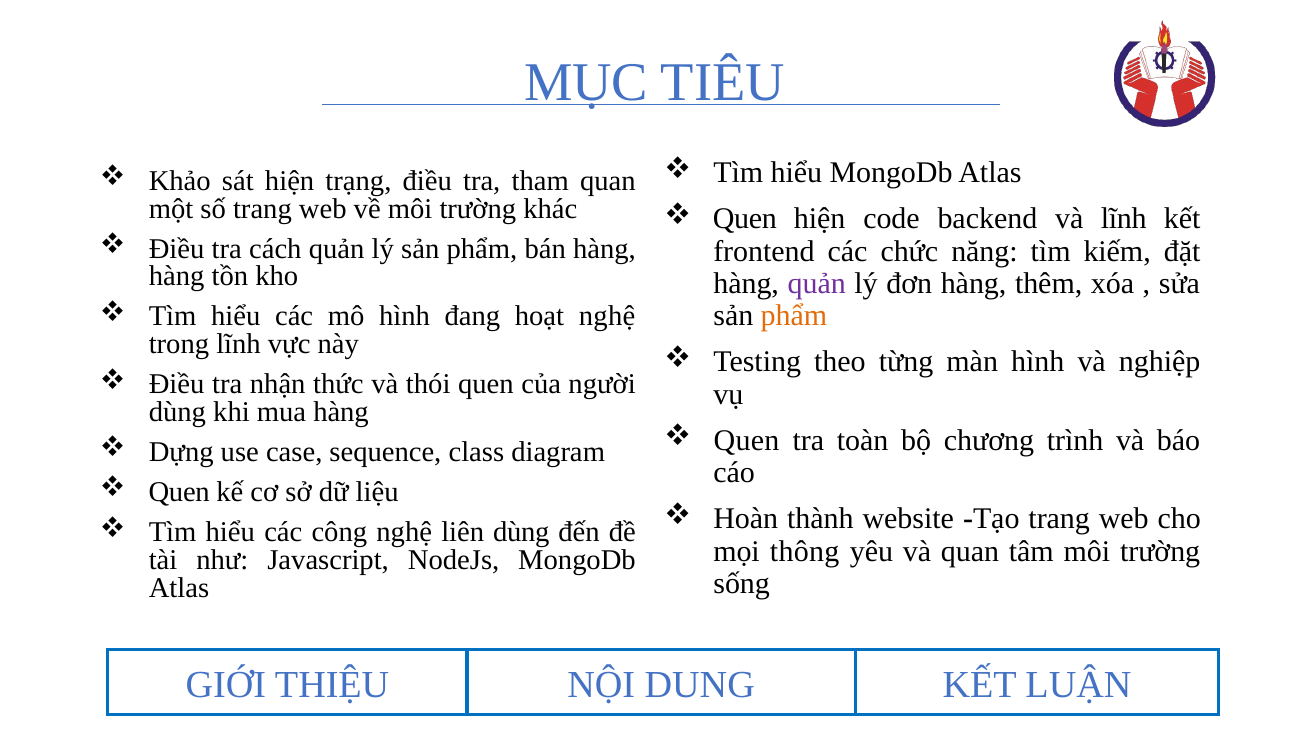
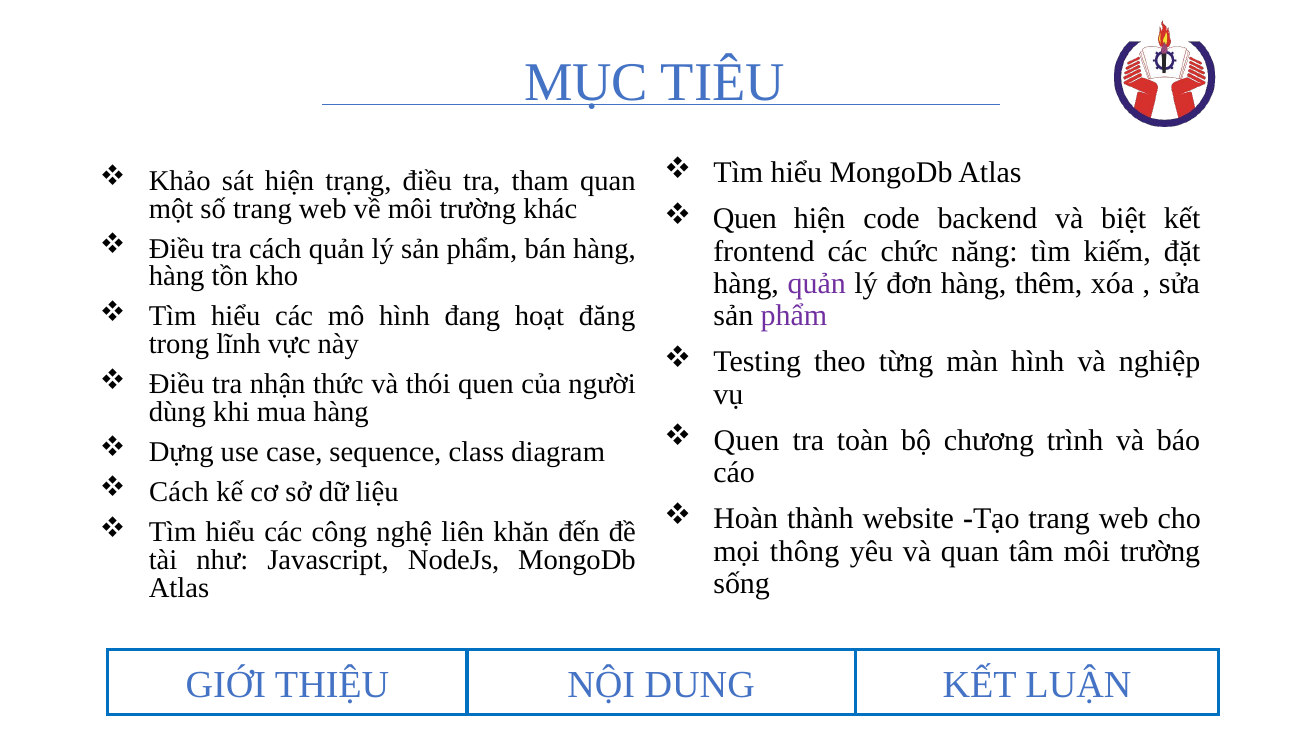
và lĩnh: lĩnh -> biệt (1124, 219)
hoạt nghệ: nghệ -> đăng (607, 317)
phẩm colour: orange -> purple (794, 316)
Quen: Quen -> Cách (179, 493)
liên dùng: dùng -> khăn (521, 533)
